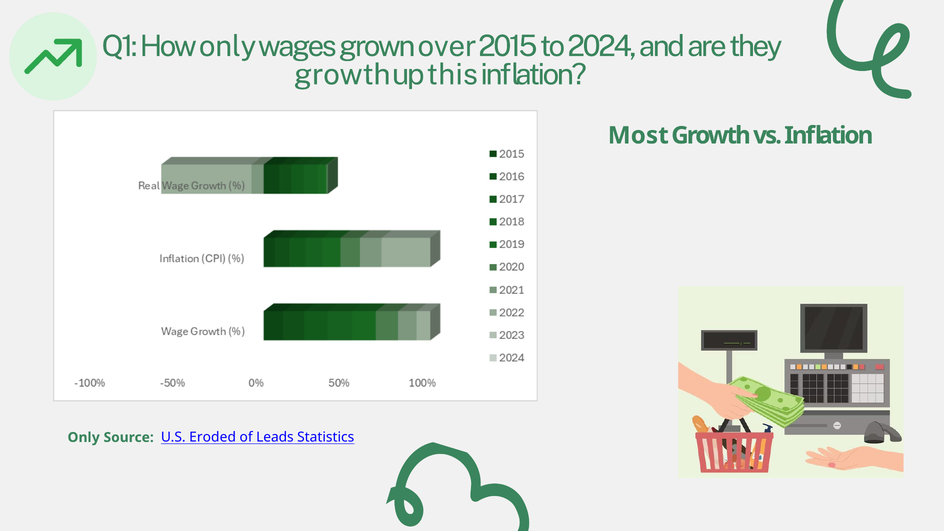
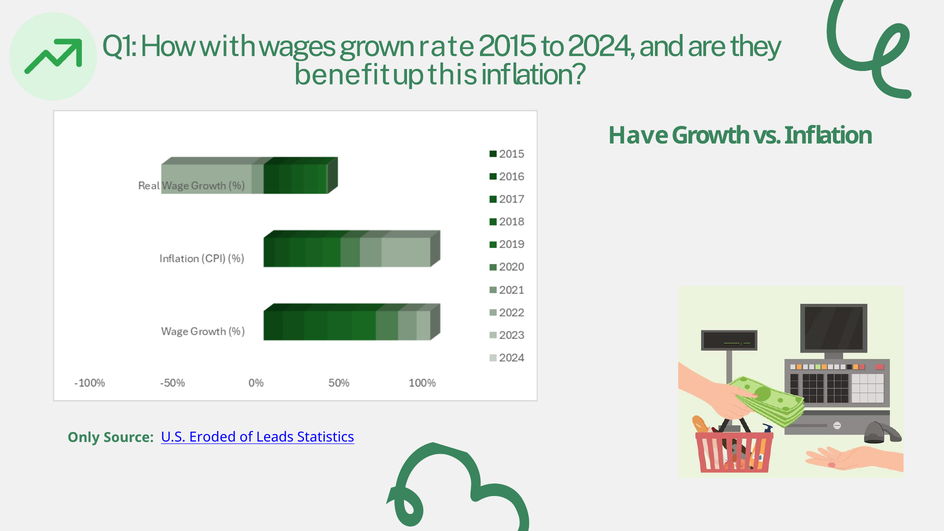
How only: only -> with (228, 46)
over: over -> rate (447, 46)
growth: growth -> benefit (342, 75)
Most: Most -> Have (638, 135)
